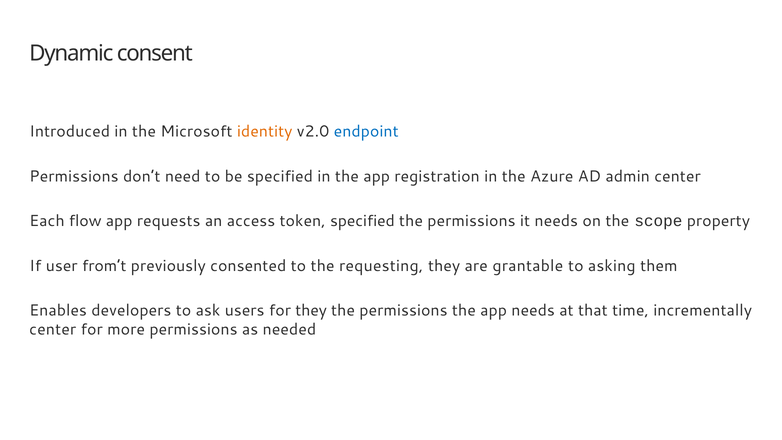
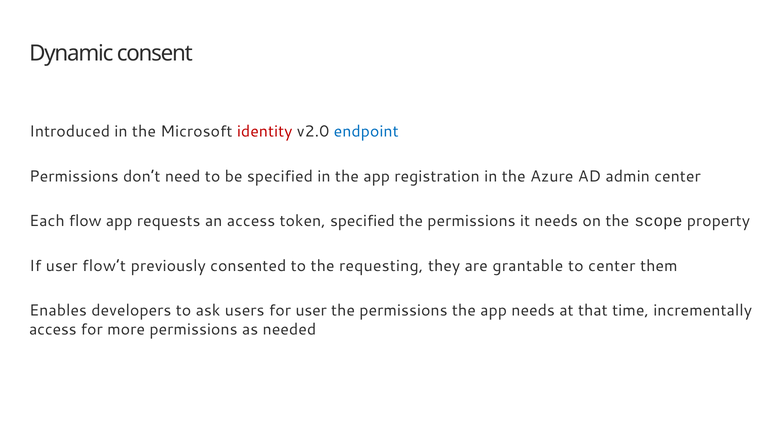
identity colour: orange -> red (265, 131)
from’t: from’t -> flow’t (104, 266)
to asking: asking -> center (612, 266)
for they: they -> user (311, 310)
center: center -> access (53, 330)
